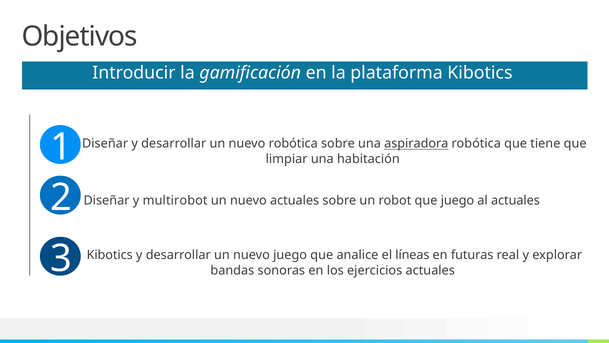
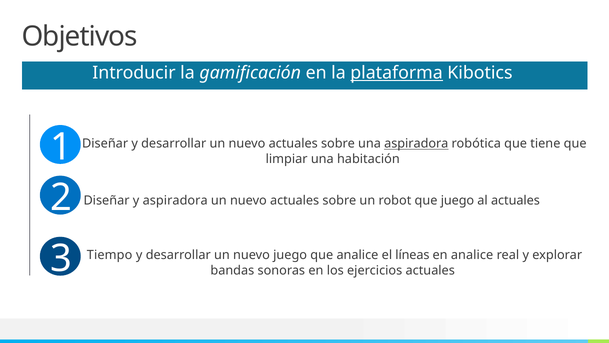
plataforma underline: none -> present (397, 73)
desarrollar un nuevo robótica: robótica -> actuales (293, 144)
y multirobot: multirobot -> aspiradora (175, 200)
Kibotics: Kibotics -> Tiempo (110, 255)
en futuras: futuras -> analice (472, 255)
